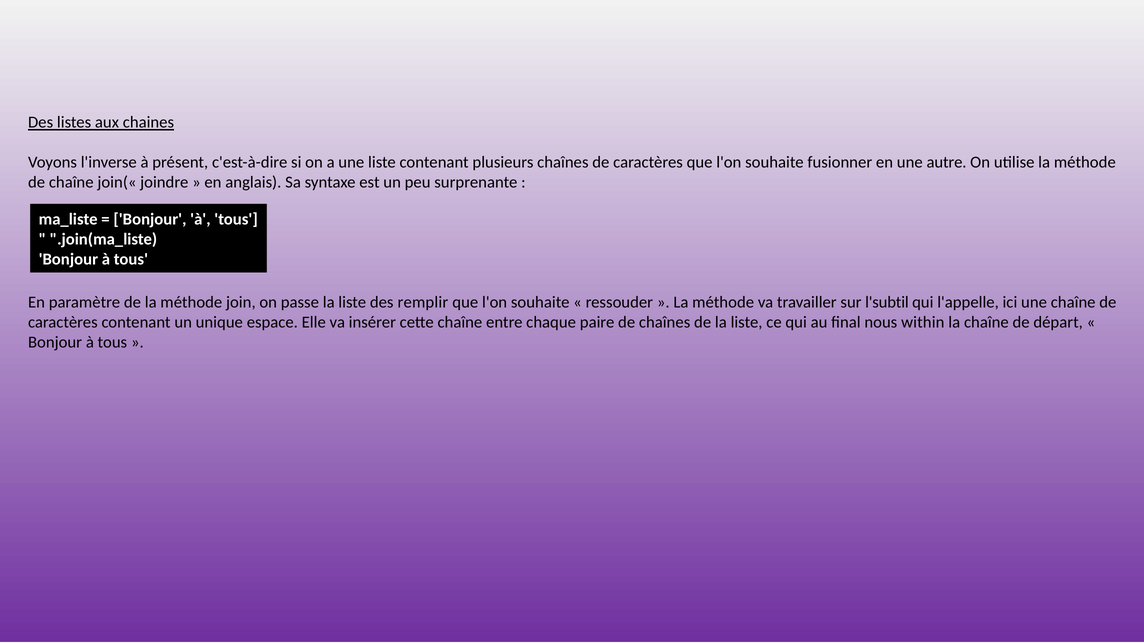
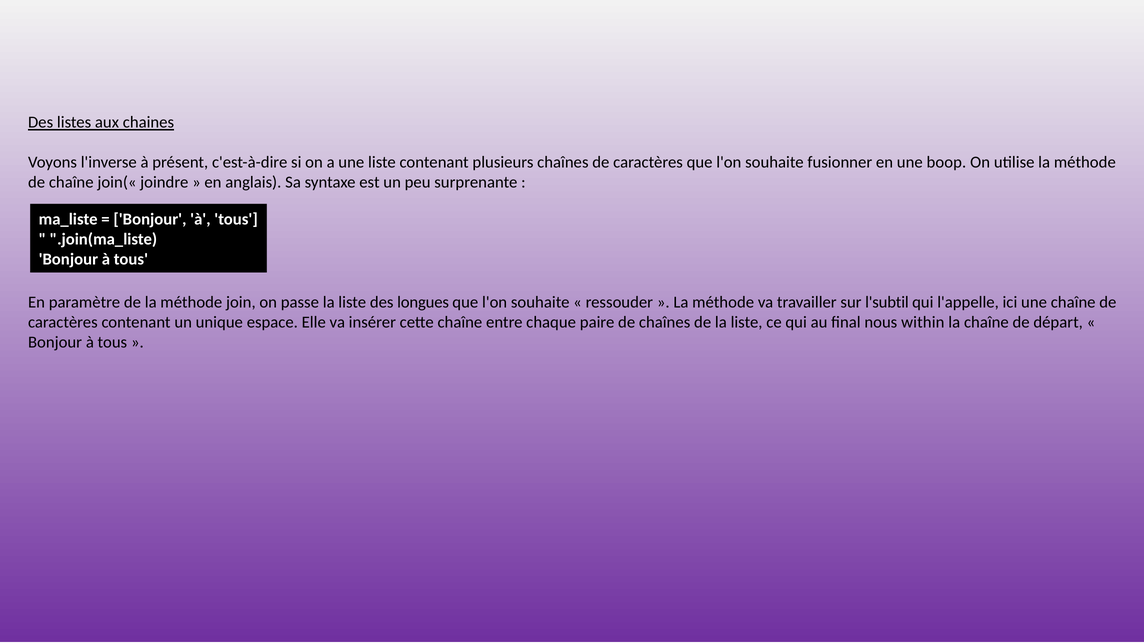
autre: autre -> boop (946, 163)
remplir: remplir -> longues (423, 302)
